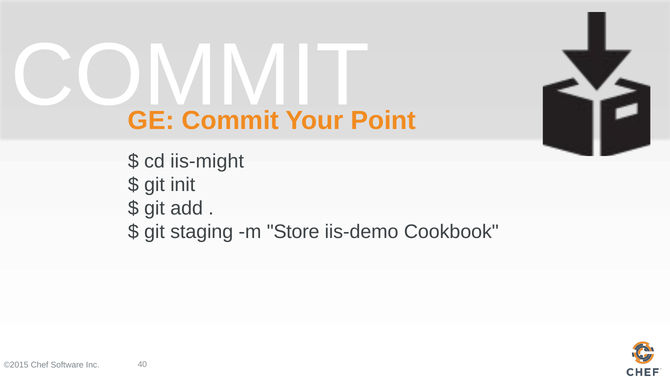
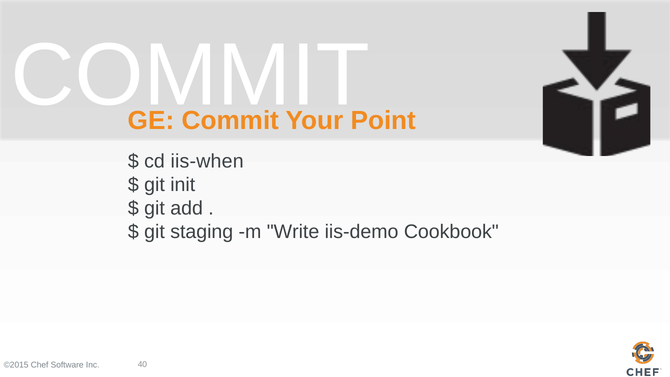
iis-might: iis-might -> iis-when (207, 161)
Store: Store -> Write (293, 232)
